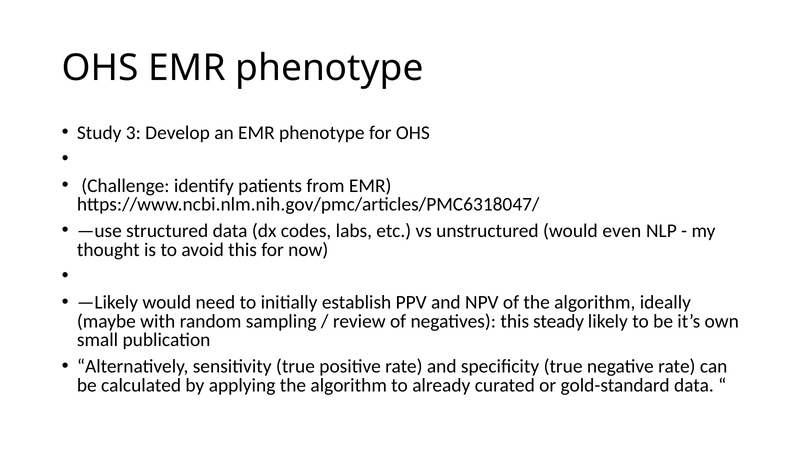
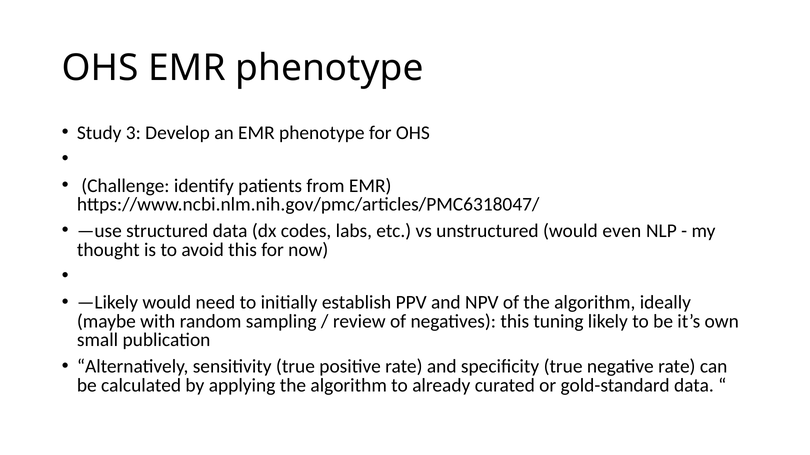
steady: steady -> tuning (559, 322)
